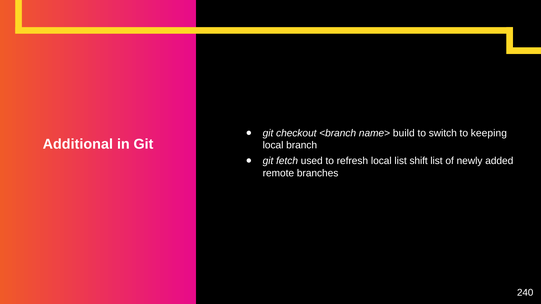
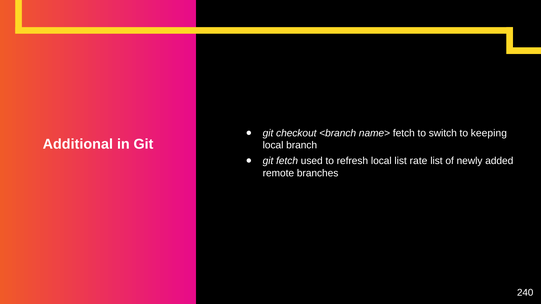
name> build: build -> fetch (404, 133)
shift: shift -> rate (419, 161)
